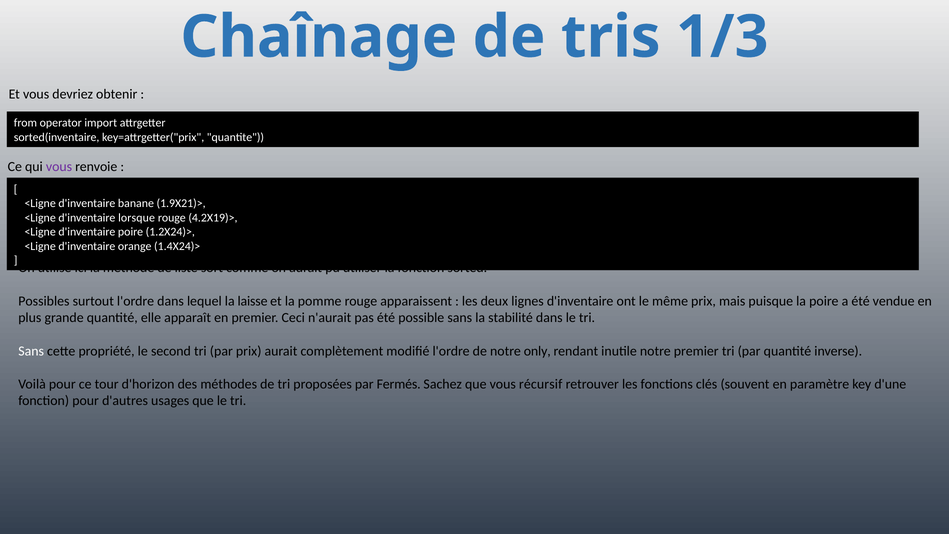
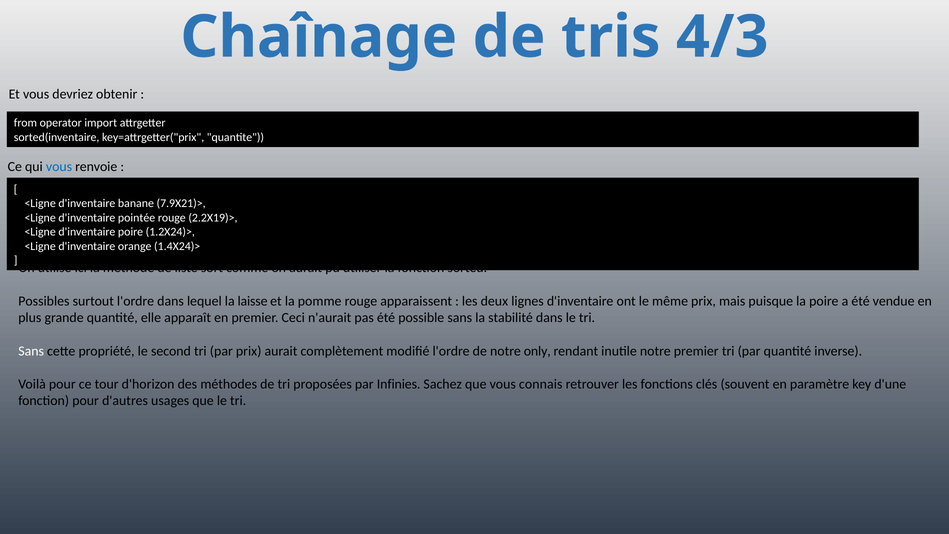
1/3: 1/3 -> 4/3 (722, 37)
vous colour: purple -> blue (59, 167)
1.9X21)>: 1.9X21)> -> 7.9X21)> (181, 203)
lorsque: lorsque -> pointée (137, 218)
4.2X19)>: 4.2X19)> -> 2.2X19)> (213, 218)
Fermés: Fermés -> Infinies (399, 384)
récursif: récursif -> connais (541, 384)
